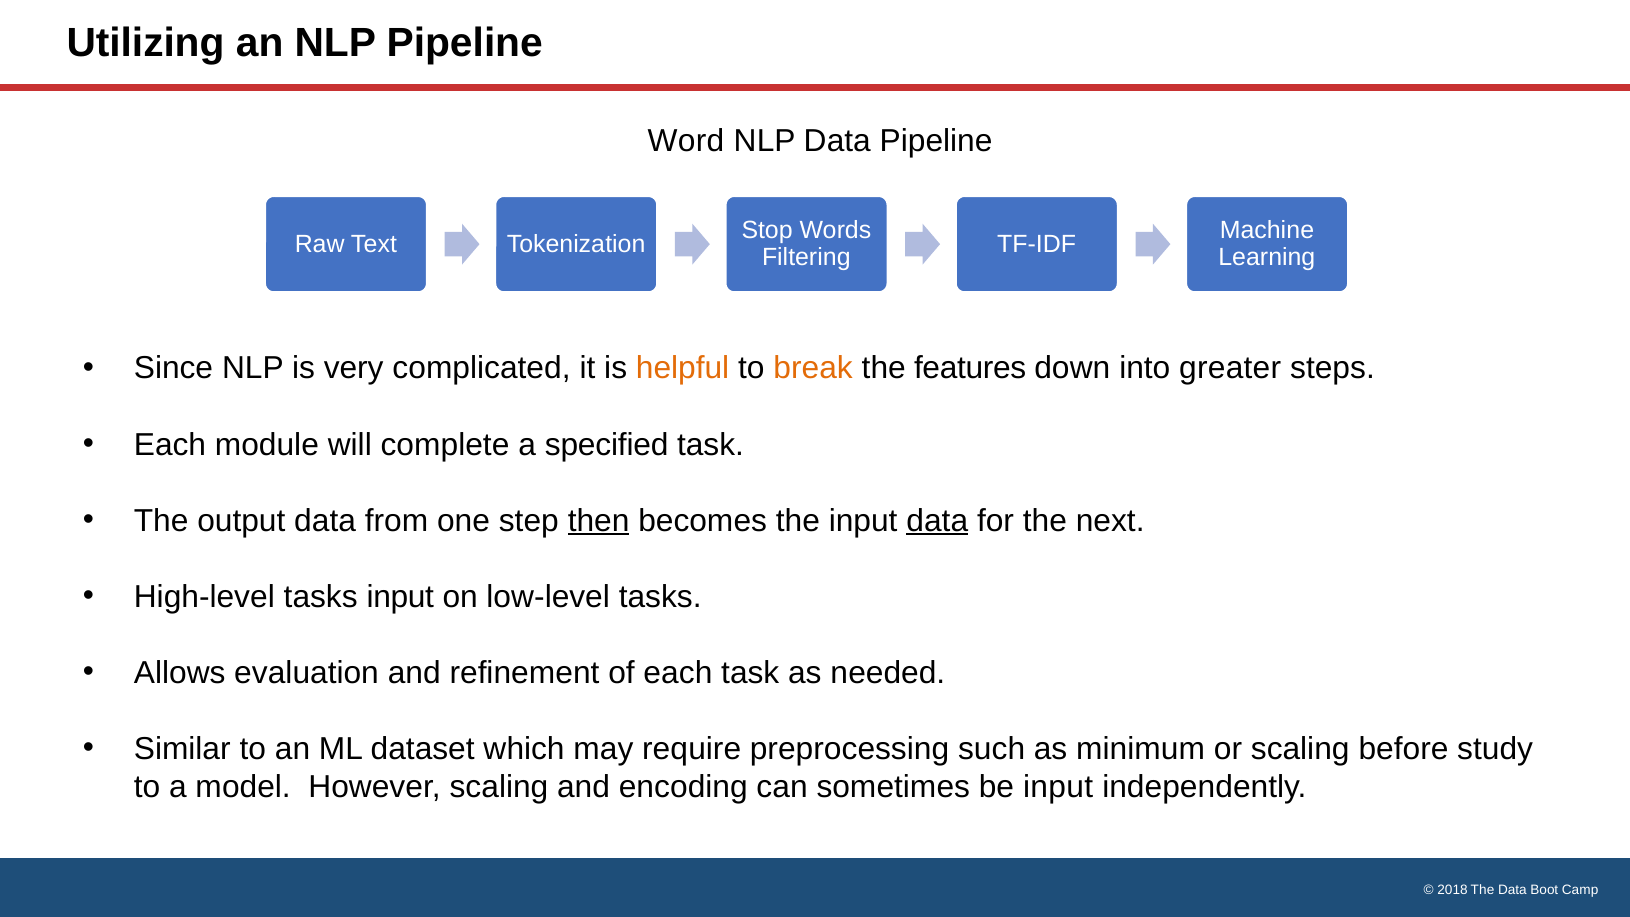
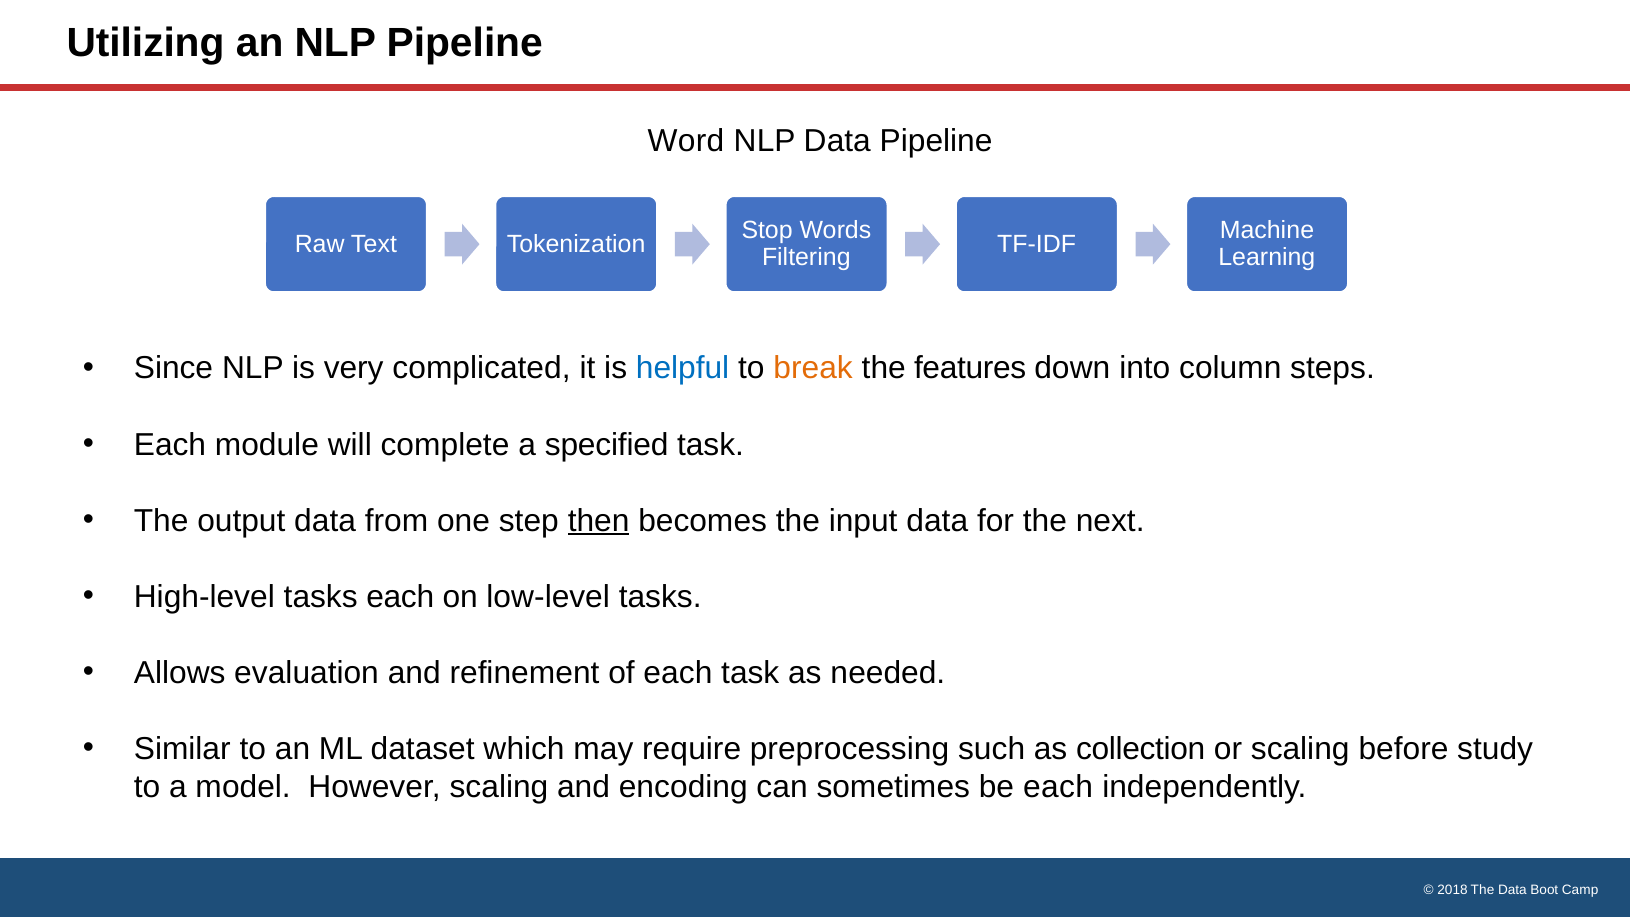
helpful colour: orange -> blue (683, 368)
greater: greater -> column (1230, 368)
data underline: present -> none (937, 521)
tasks input: input -> each (400, 597)
minimum: minimum -> collection (1141, 749)
be input: input -> each (1058, 787)
